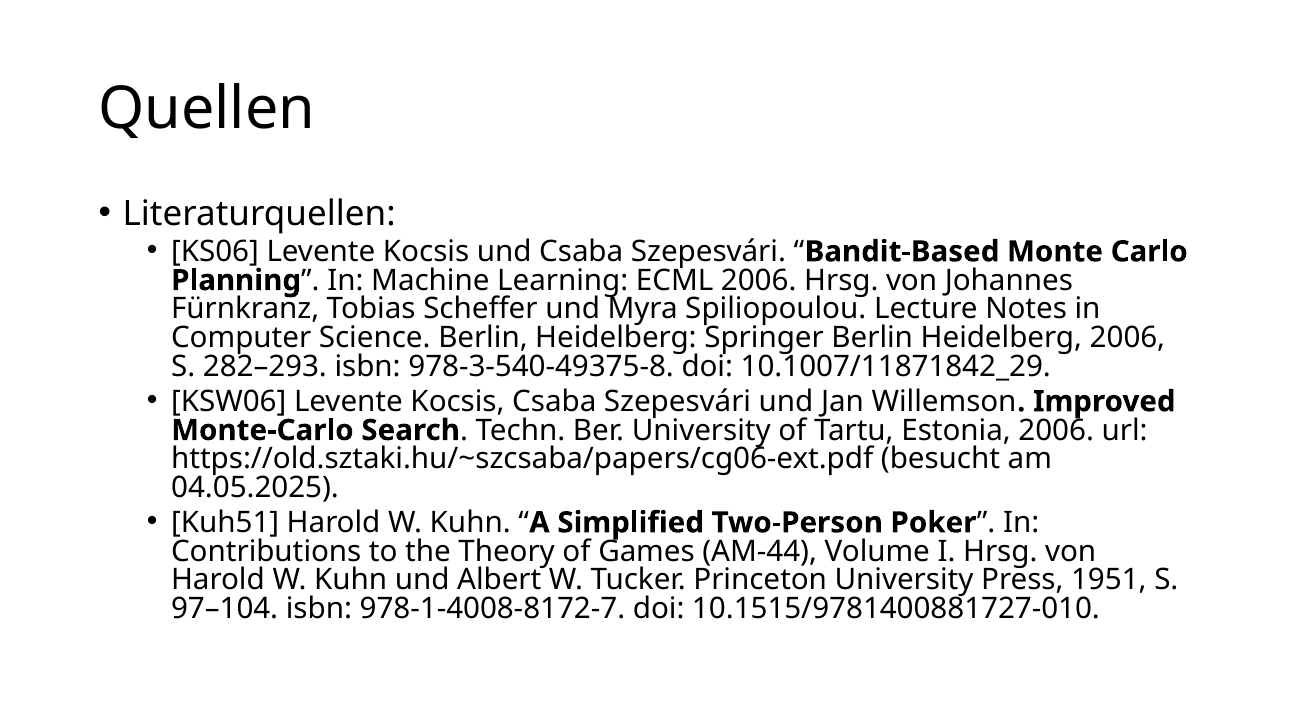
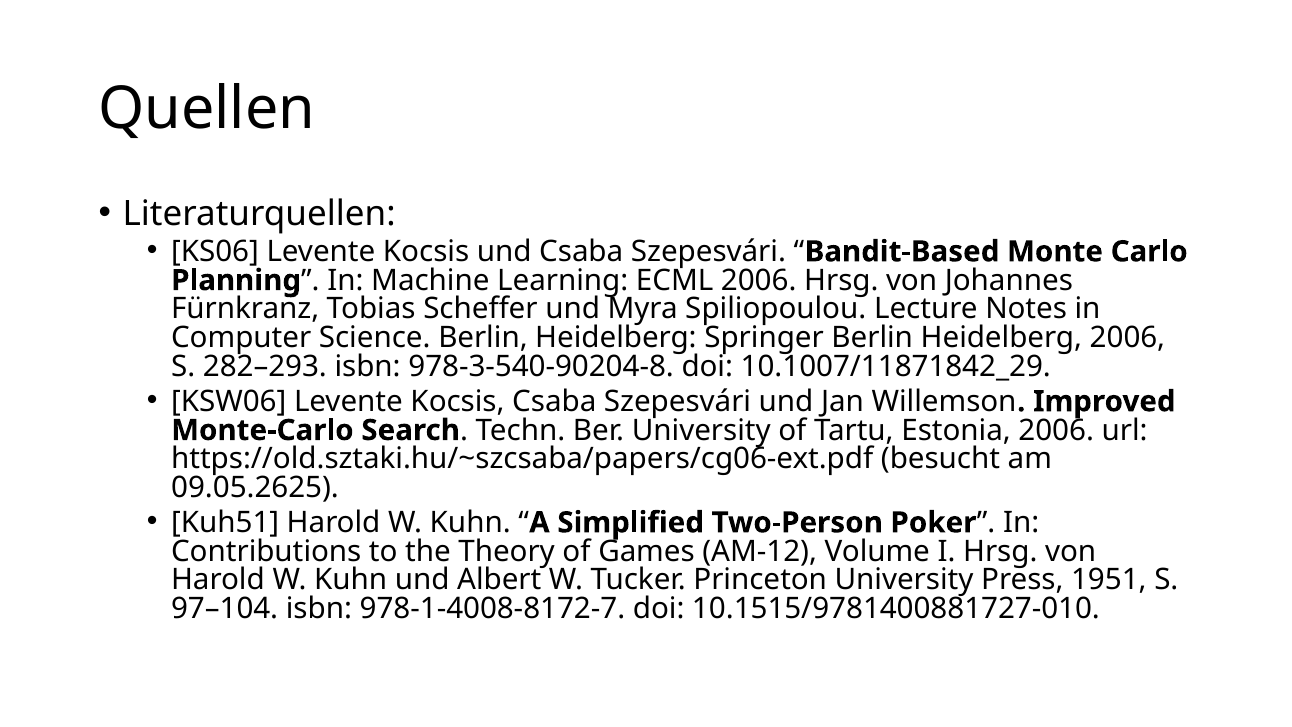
978-3-540-49375-8: 978-3-540-49375-8 -> 978-3-540-90204-8 (541, 367)
04.05.2025: 04.05.2025 -> 09.05.2625 (255, 488)
AM-44: AM-44 -> AM-12 (760, 551)
